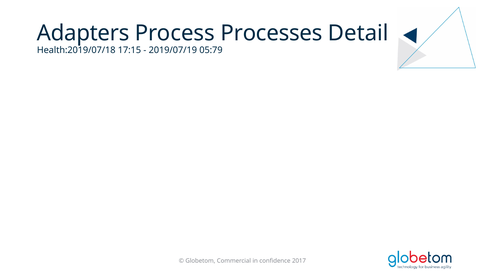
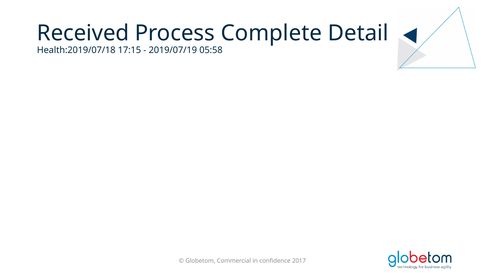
Adapters: Adapters -> Received (83, 33)
Processes: Processes -> Complete (271, 33)
05:79: 05:79 -> 05:58 (211, 50)
